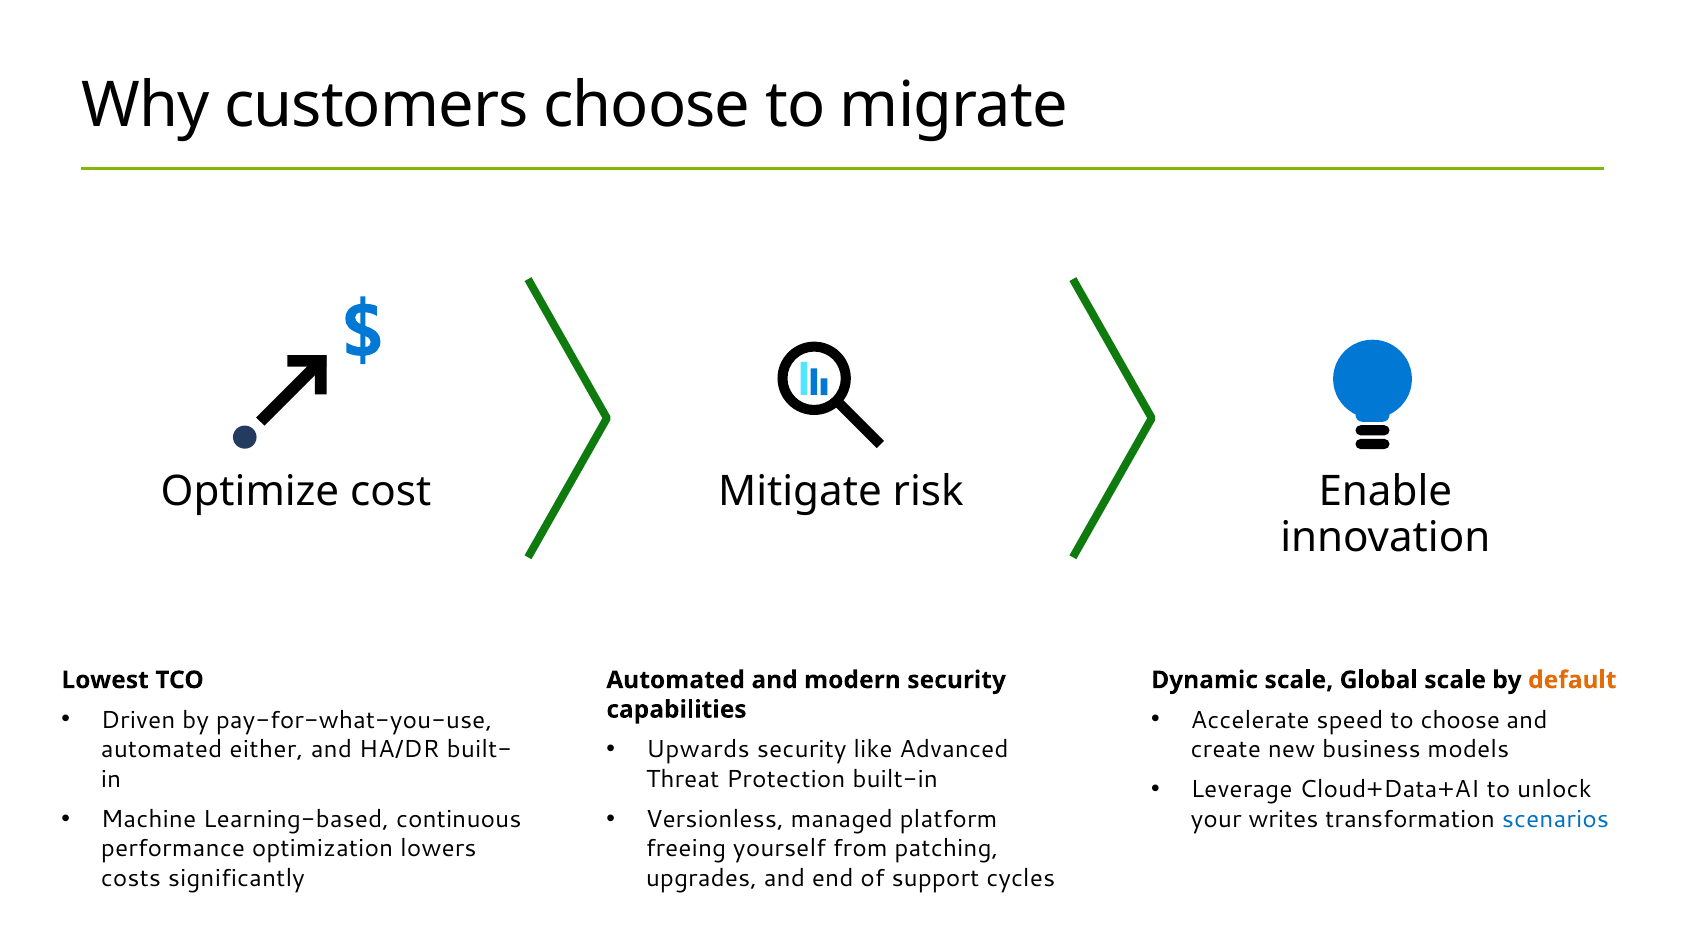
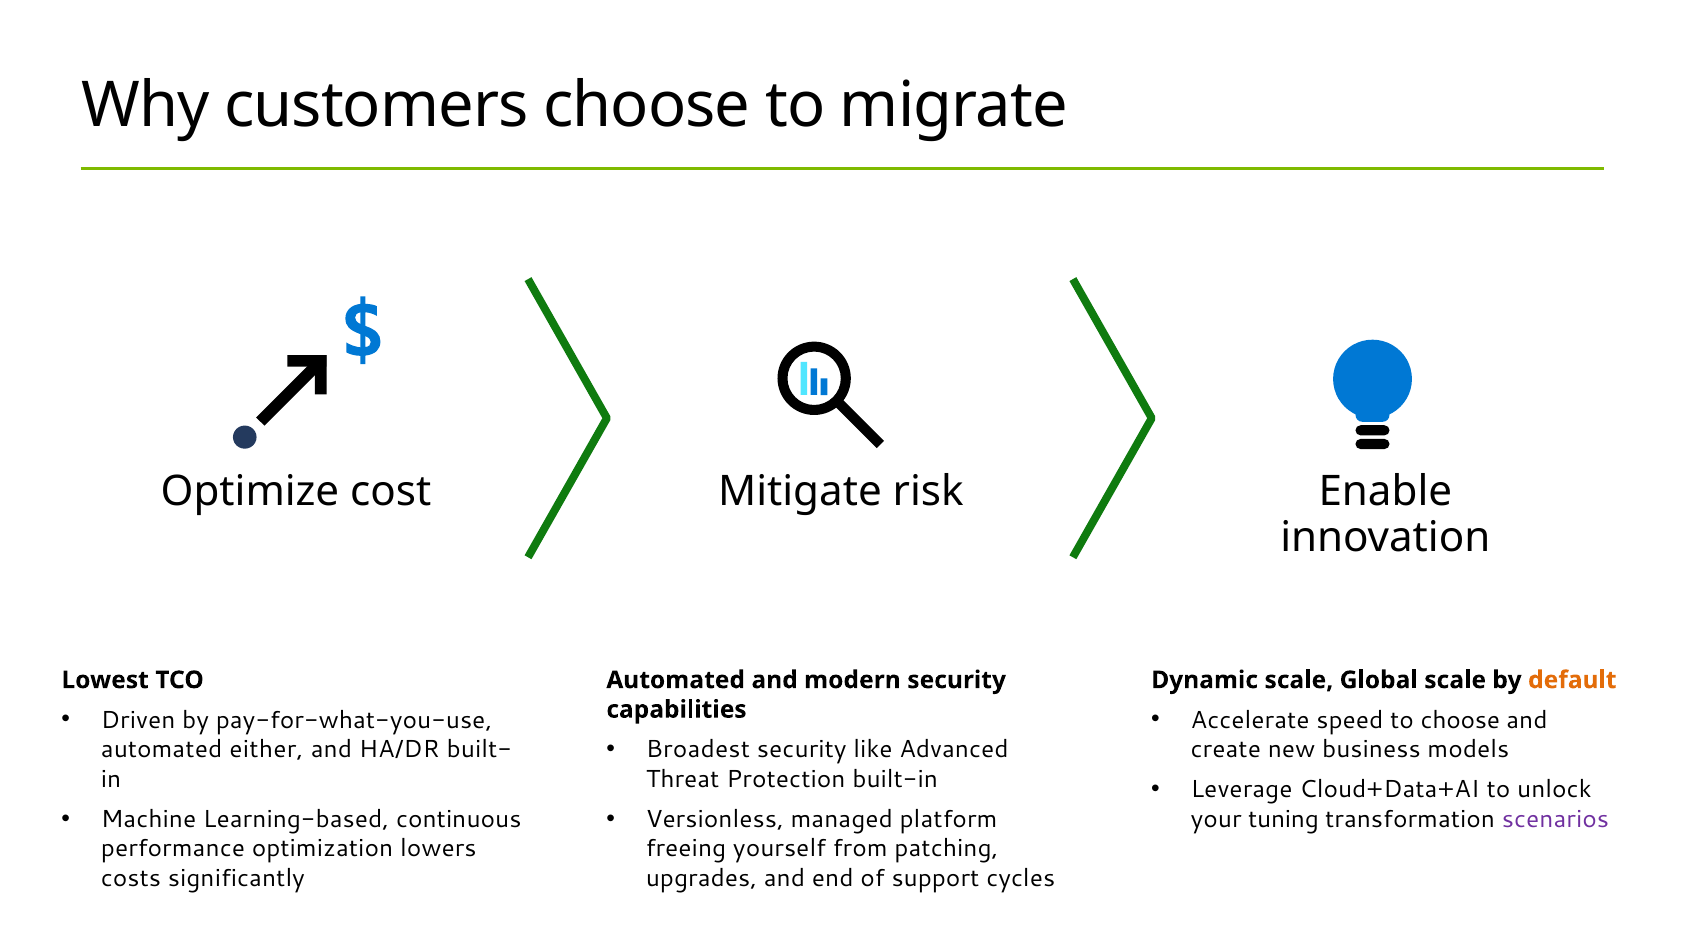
Upwards: Upwards -> Broadest (698, 749)
writes: writes -> tuning (1284, 819)
scenarios colour: blue -> purple (1556, 819)
